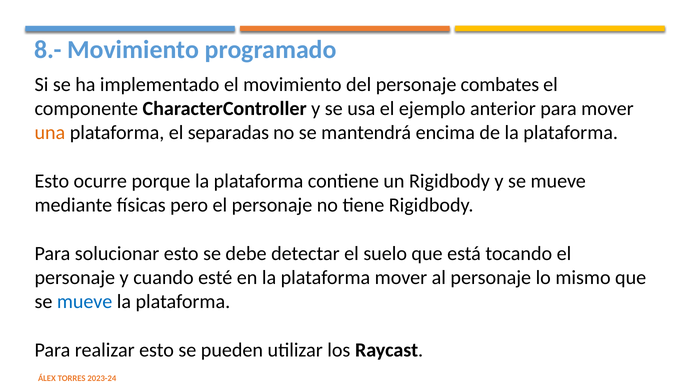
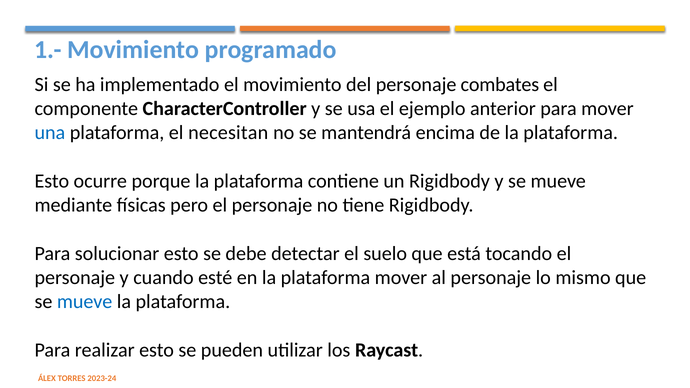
8.-: 8.- -> 1.- (48, 50)
una colour: orange -> blue (50, 133)
separadas: separadas -> necesitan (228, 133)
